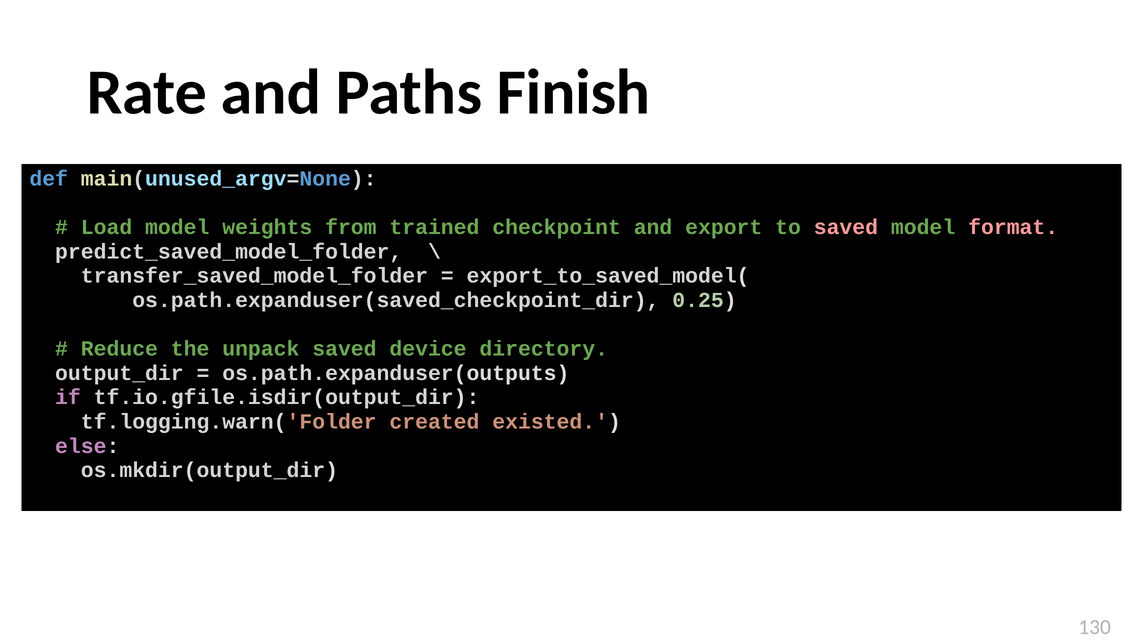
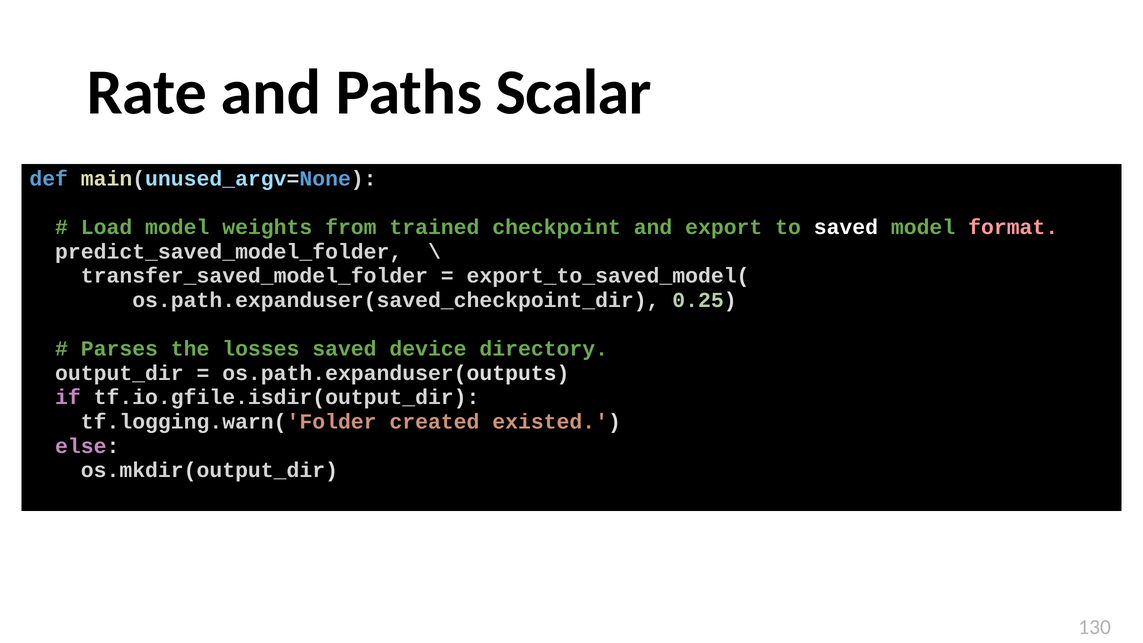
Finish: Finish -> Scalar (574, 93)
saved colour: pink -> white (846, 227)
Reduce: Reduce -> Parses (119, 349)
unpack: unpack -> losses (261, 349)
